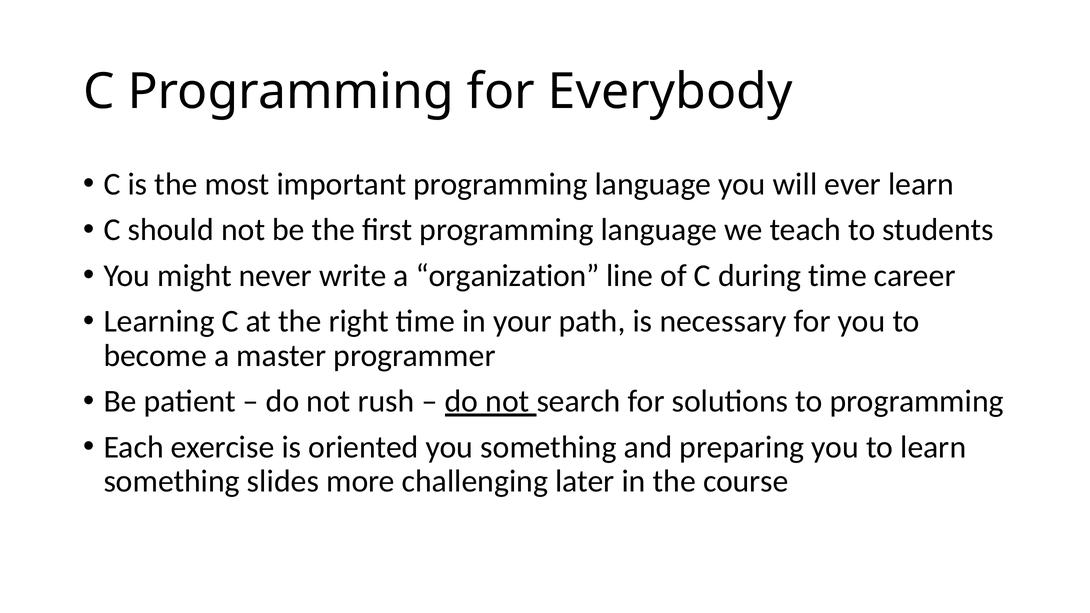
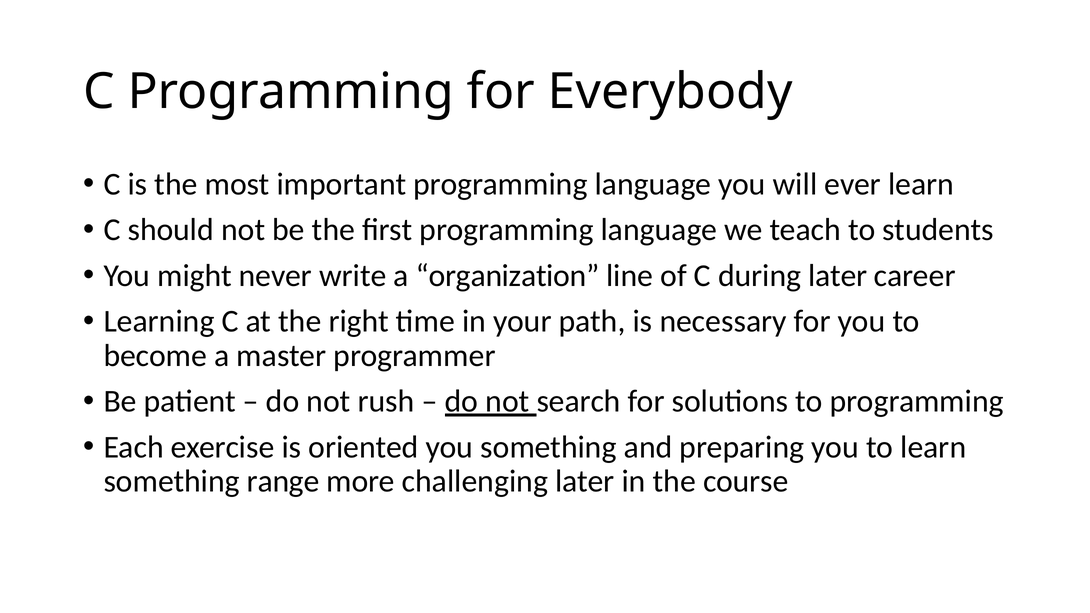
during time: time -> later (838, 276)
slides: slides -> range (283, 481)
